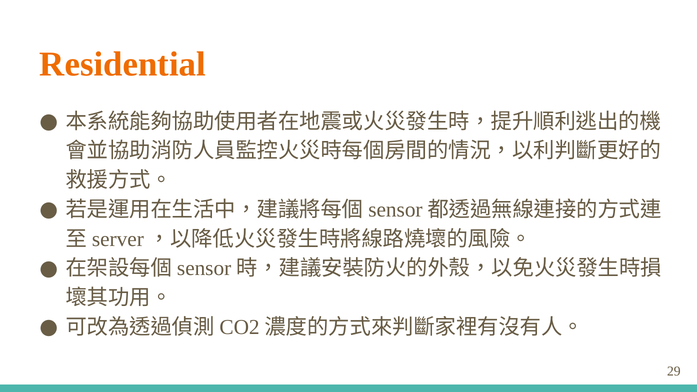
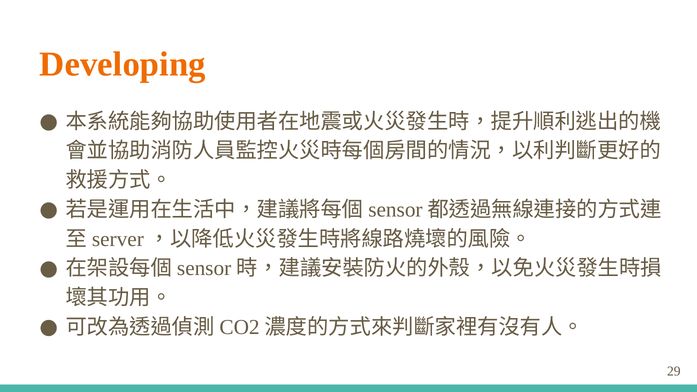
Residential: Residential -> Developing (123, 64)
